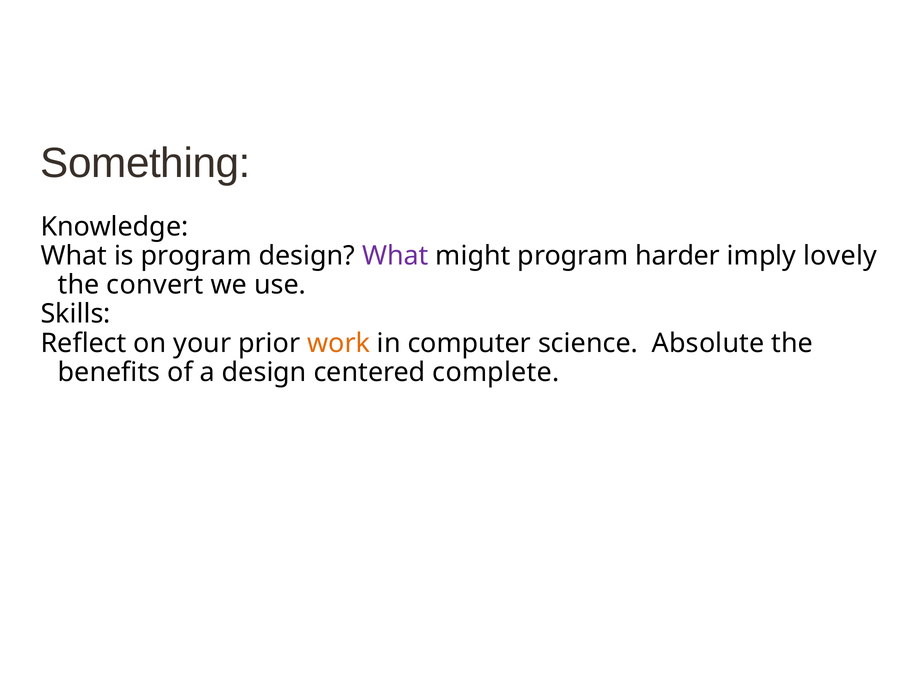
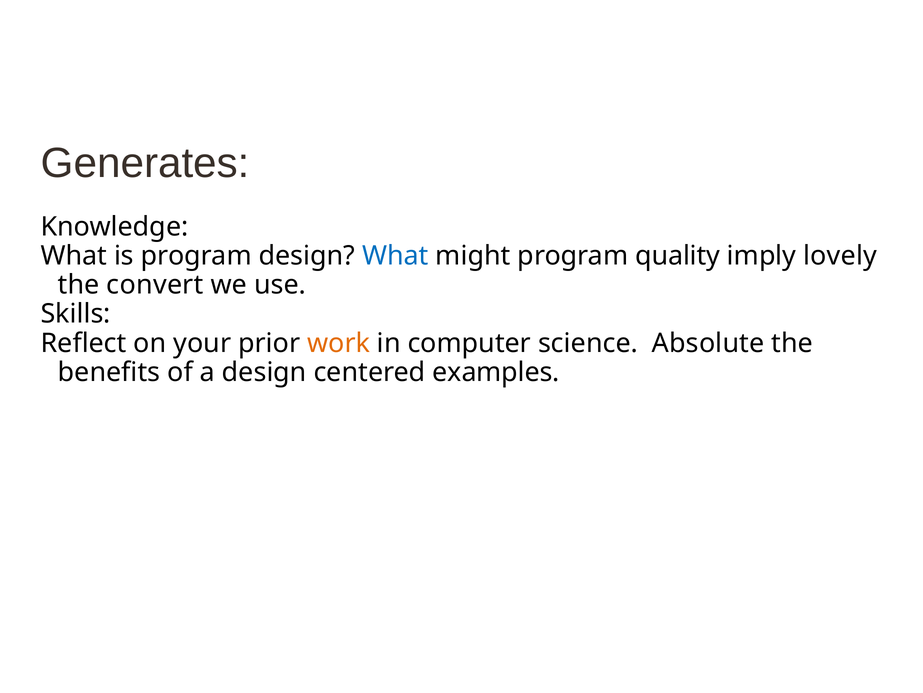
Something: Something -> Generates (145, 163)
What colour: purple -> blue (395, 256)
harder: harder -> quality (678, 256)
complete: complete -> examples (496, 372)
